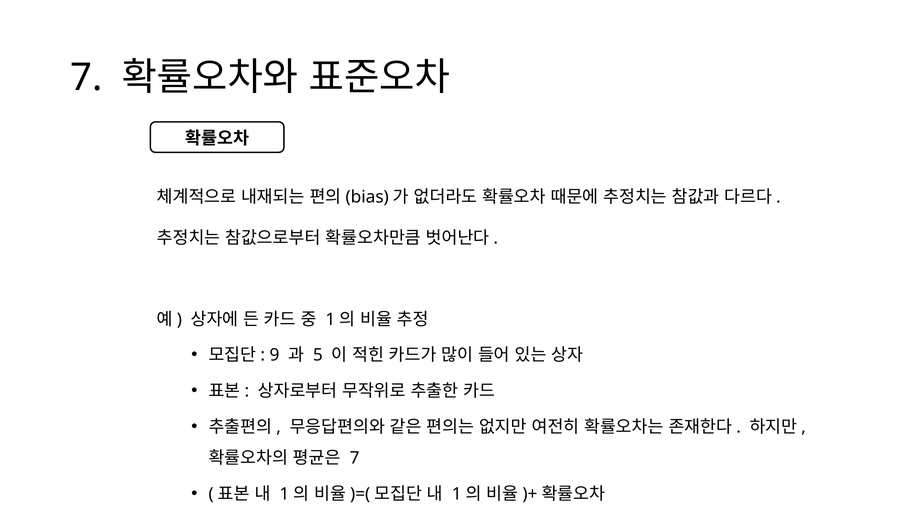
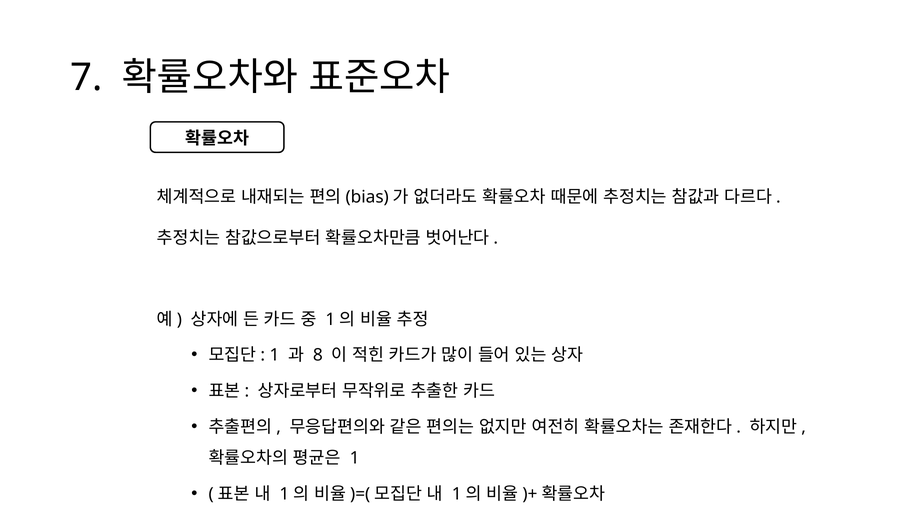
9: 9 -> 1 (274, 356)
5: 5 -> 8 (318, 356)
7: 7 -> 1 (355, 459)
